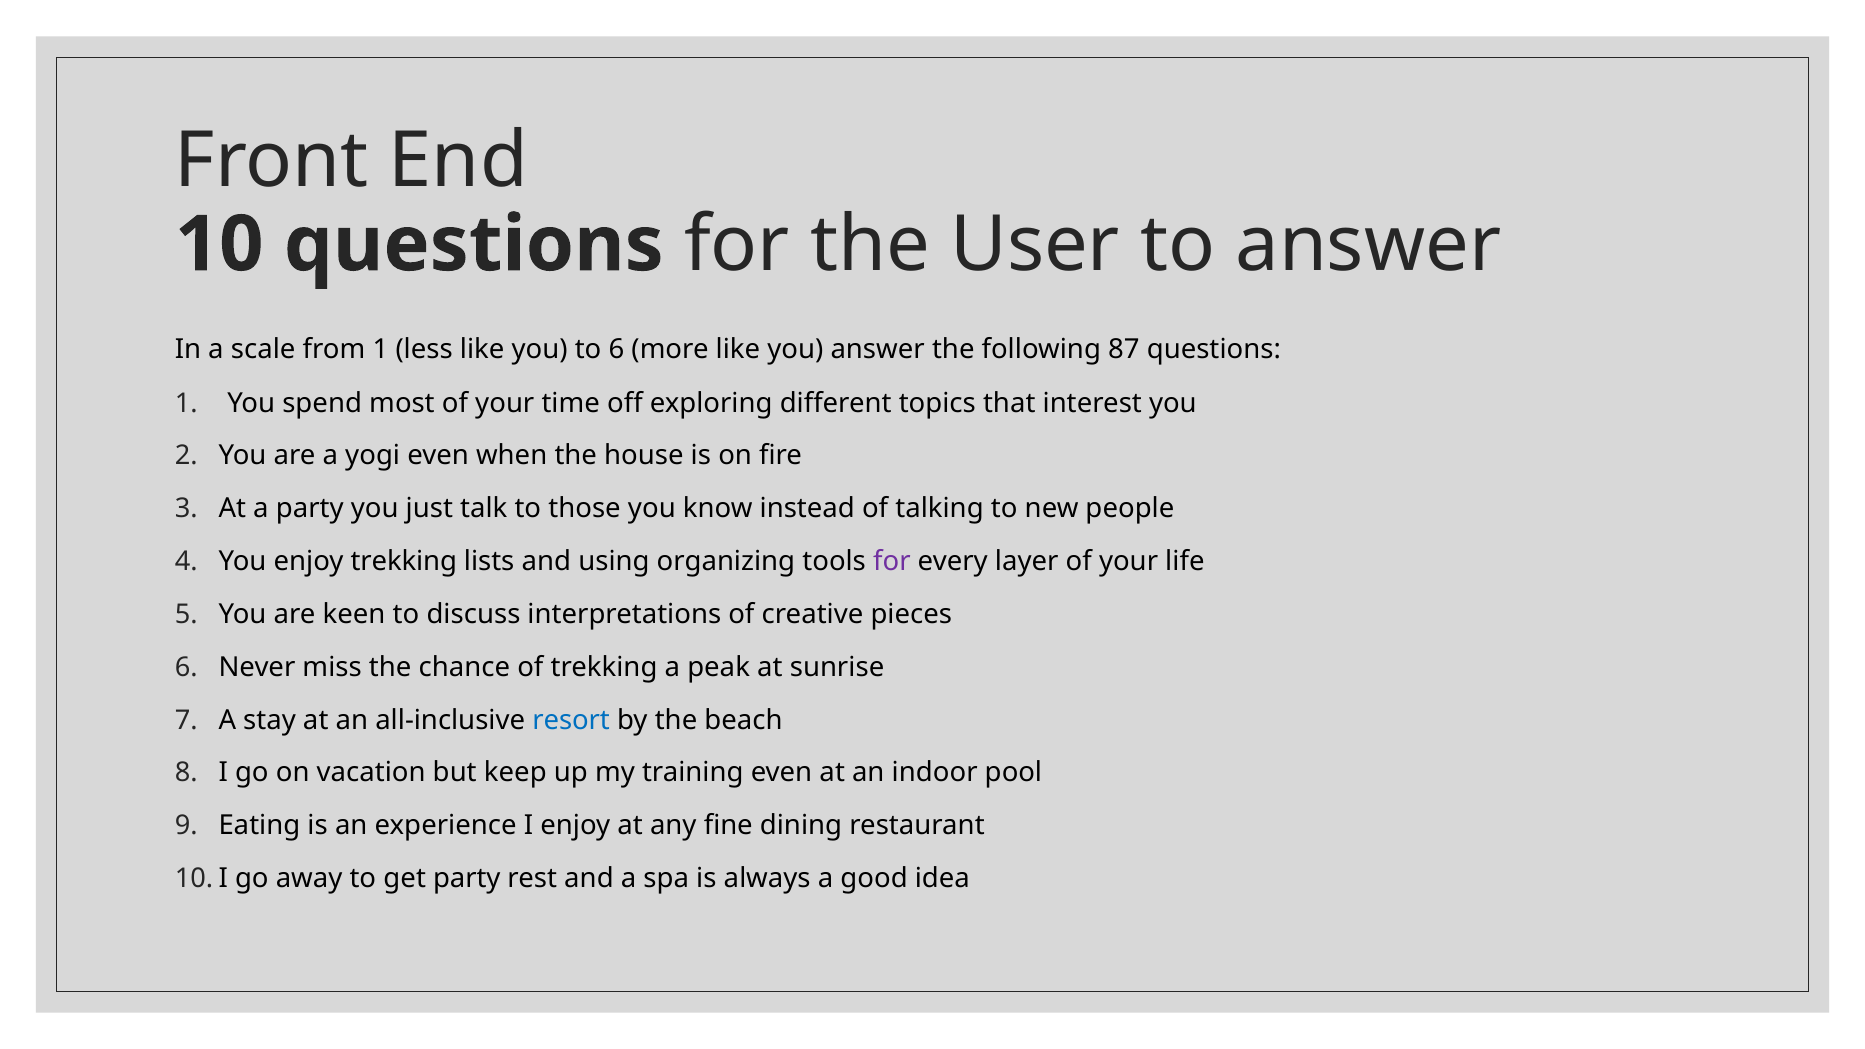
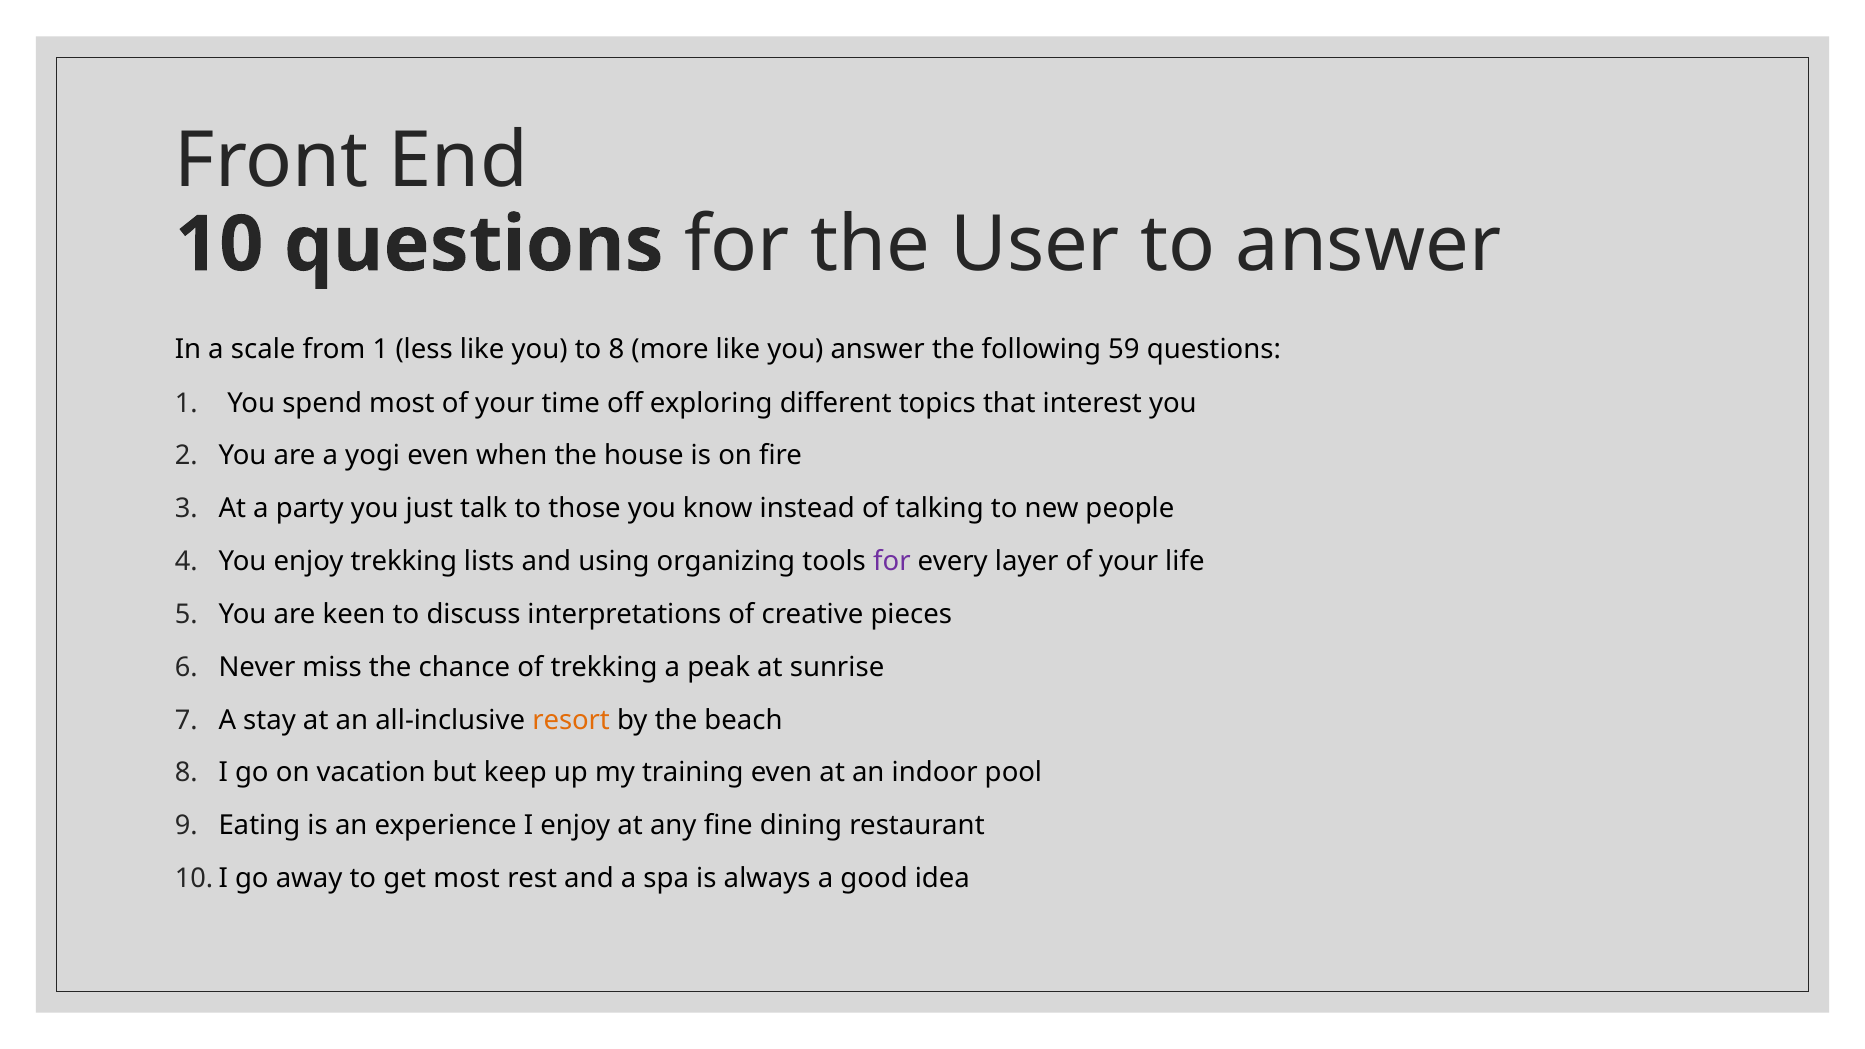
to 6: 6 -> 8 (616, 349)
87: 87 -> 59 (1124, 349)
resort colour: blue -> orange (571, 720)
get party: party -> most (467, 878)
